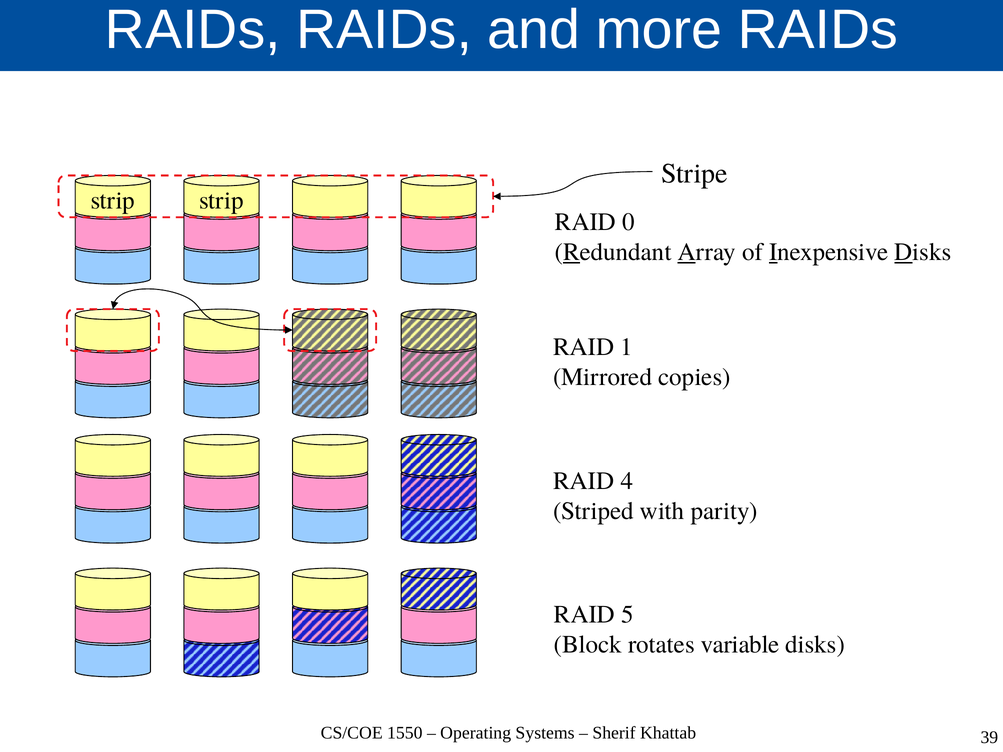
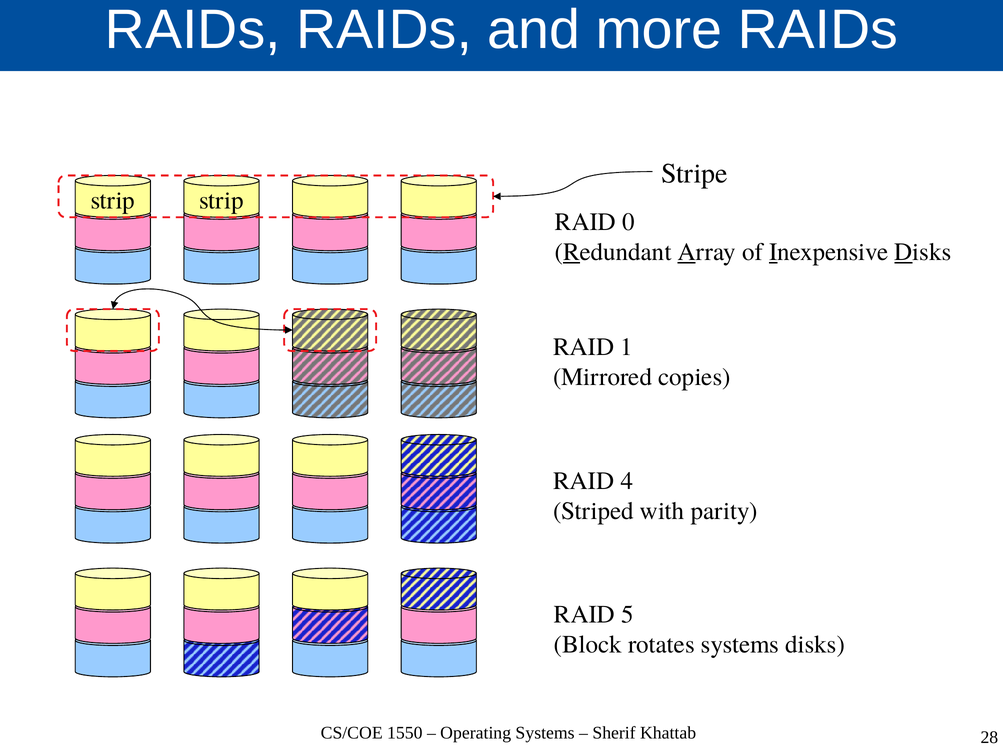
rotates variable: variable -> systems (740, 645)
39: 39 -> 28 (989, 738)
